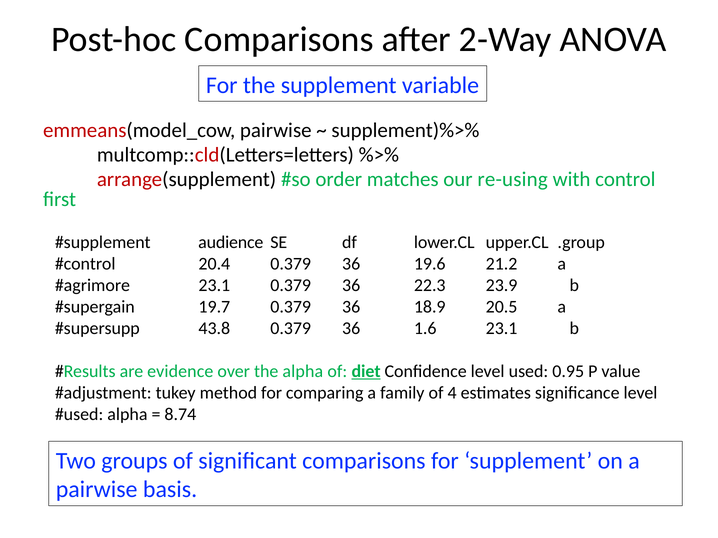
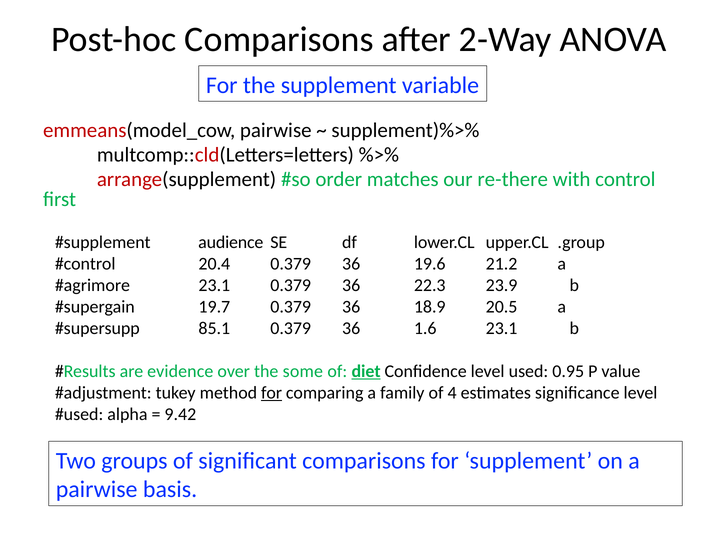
re-using: re-using -> re-there (513, 180)
43.8: 43.8 -> 85.1 (214, 329)
the alpha: alpha -> some (303, 372)
for underline: none -> present (272, 393)
8.74: 8.74 -> 9.42 (180, 415)
